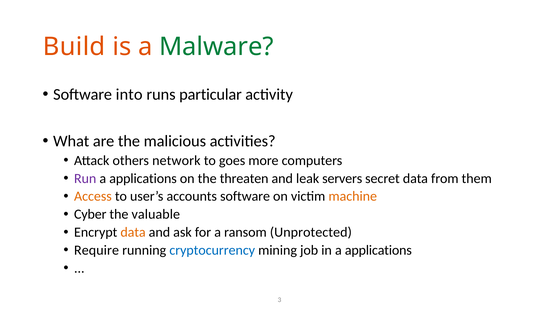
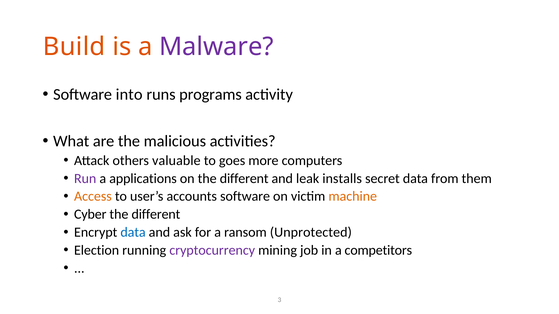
Malware colour: green -> purple (216, 47)
particular: particular -> programs (210, 95)
network: network -> valuable (176, 161)
on the threaten: threaten -> different (244, 179)
servers: servers -> installs (342, 179)
valuable: valuable -> different (156, 215)
data colour: orange -> blue (133, 233)
Require: Require -> Election (97, 251)
cryptocurrency colour: blue -> purple (212, 251)
in a applications: applications -> competitors (378, 251)
